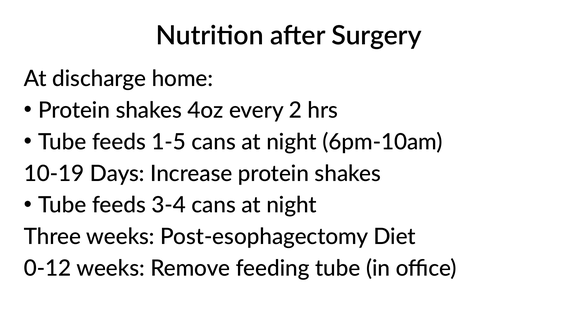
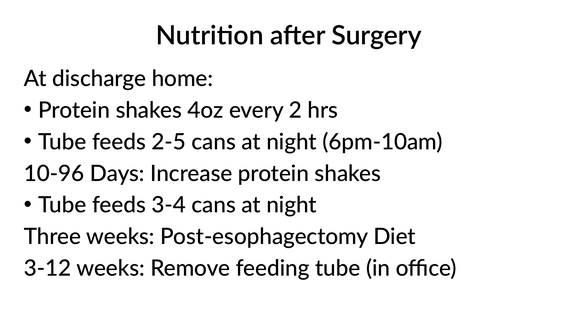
1-5: 1-5 -> 2-5 (169, 142)
10-19: 10-19 -> 10-96 (54, 173)
0-12: 0-12 -> 3-12 (48, 268)
